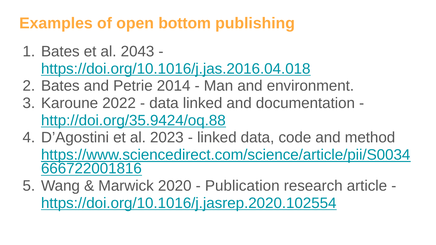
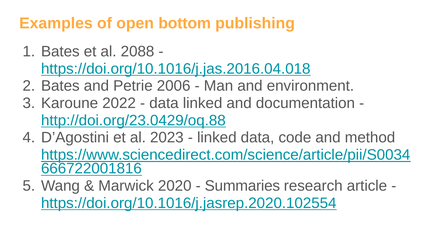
2043: 2043 -> 2088 (138, 52)
2014: 2014 -> 2006 (174, 86)
http://doi.org/35.9424/oq.88: http://doi.org/35.9424/oq.88 -> http://doi.org/23.0429/oq.88 (133, 121)
Publication: Publication -> Summaries (242, 186)
